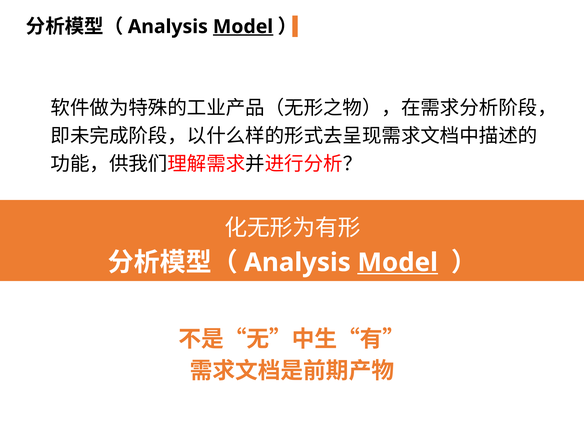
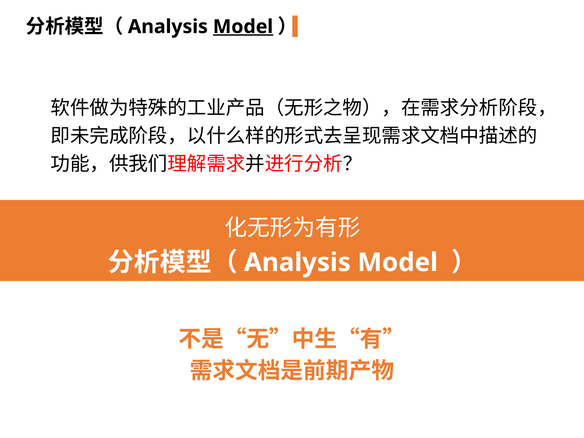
Model underline: present -> none (398, 263)
